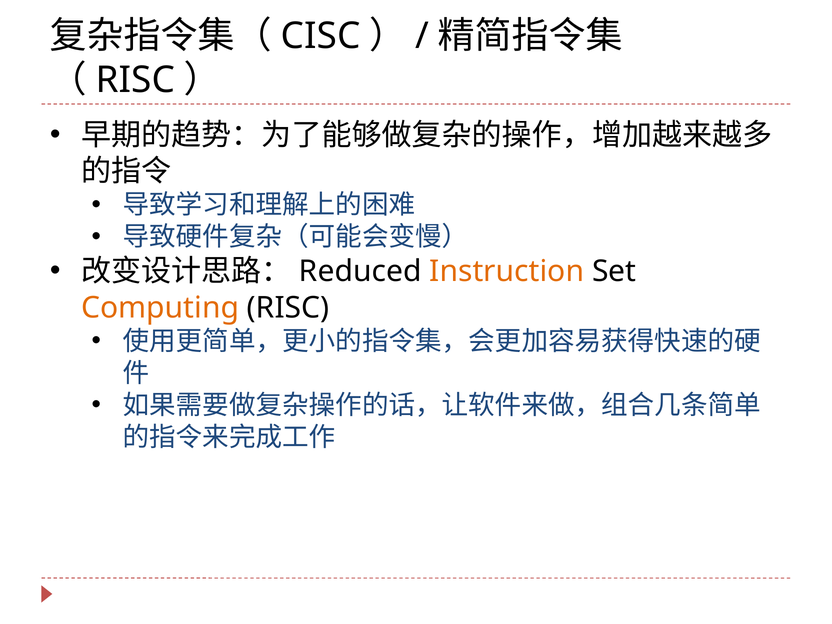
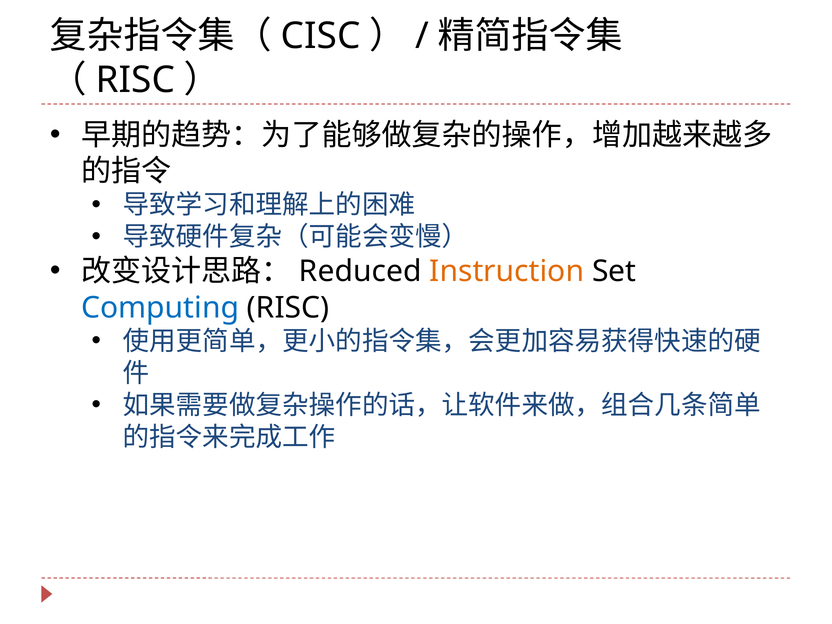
Computing colour: orange -> blue (160, 308)
